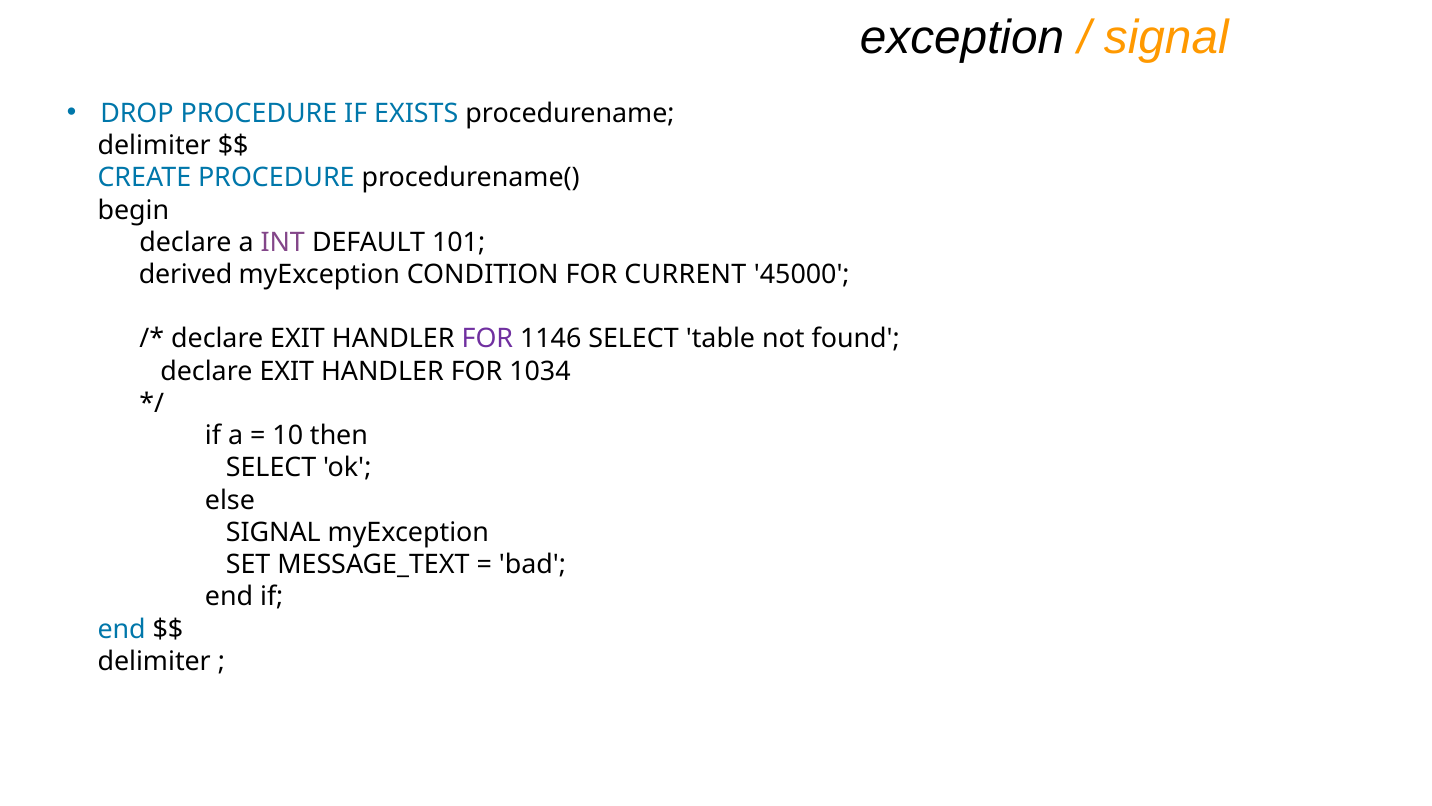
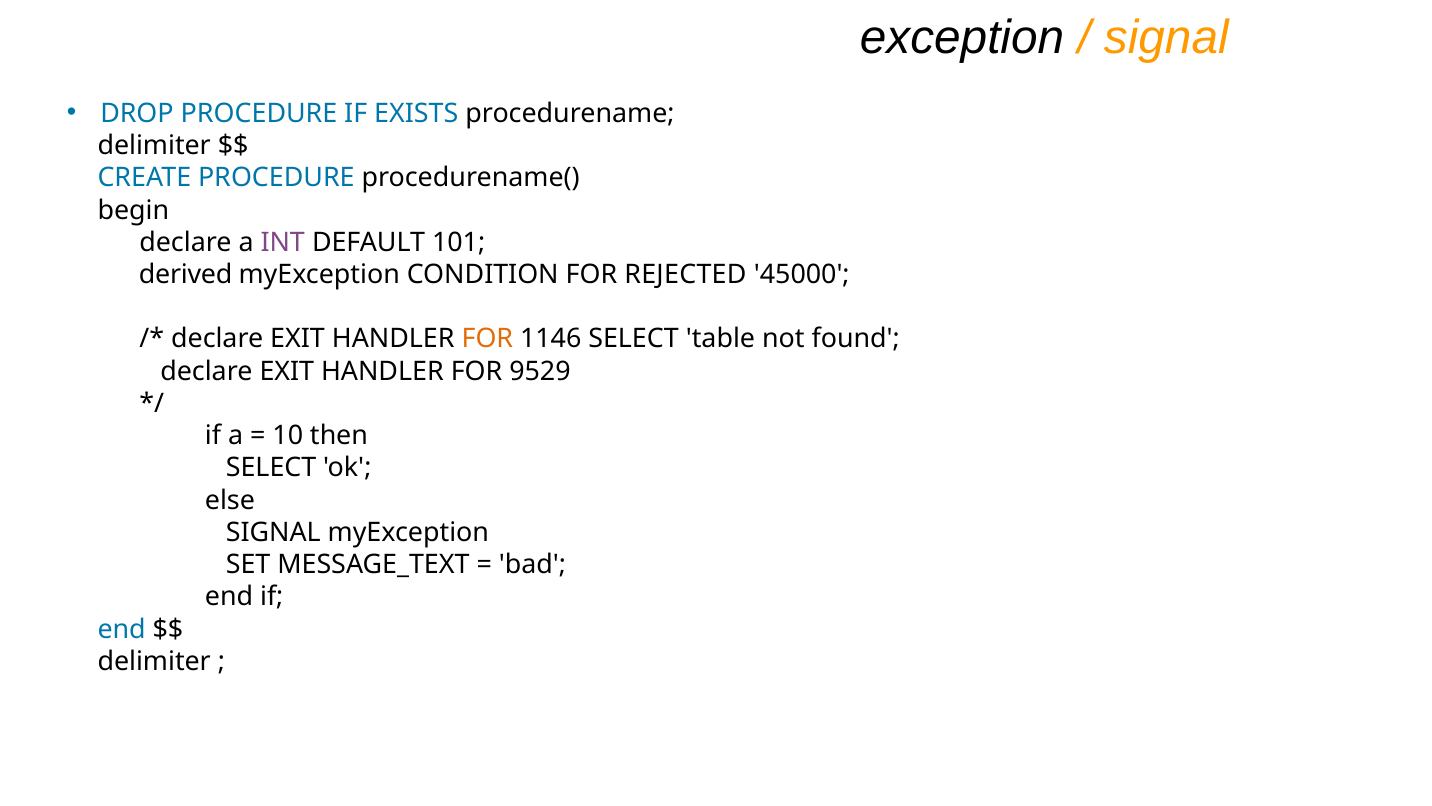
CURRENT: CURRENT -> REJECTED (685, 274)
FOR colour: purple -> orange (487, 339)
1034: 1034 -> 9529 (540, 371)
